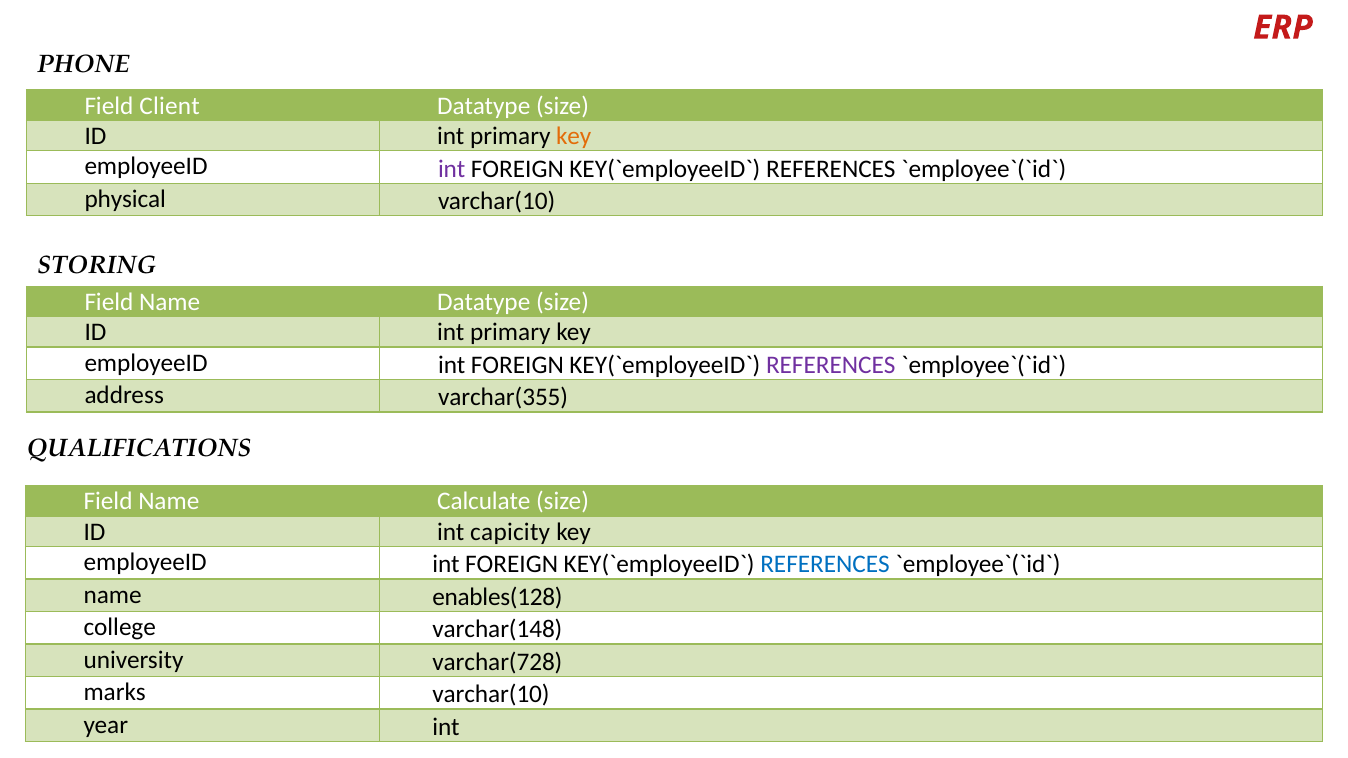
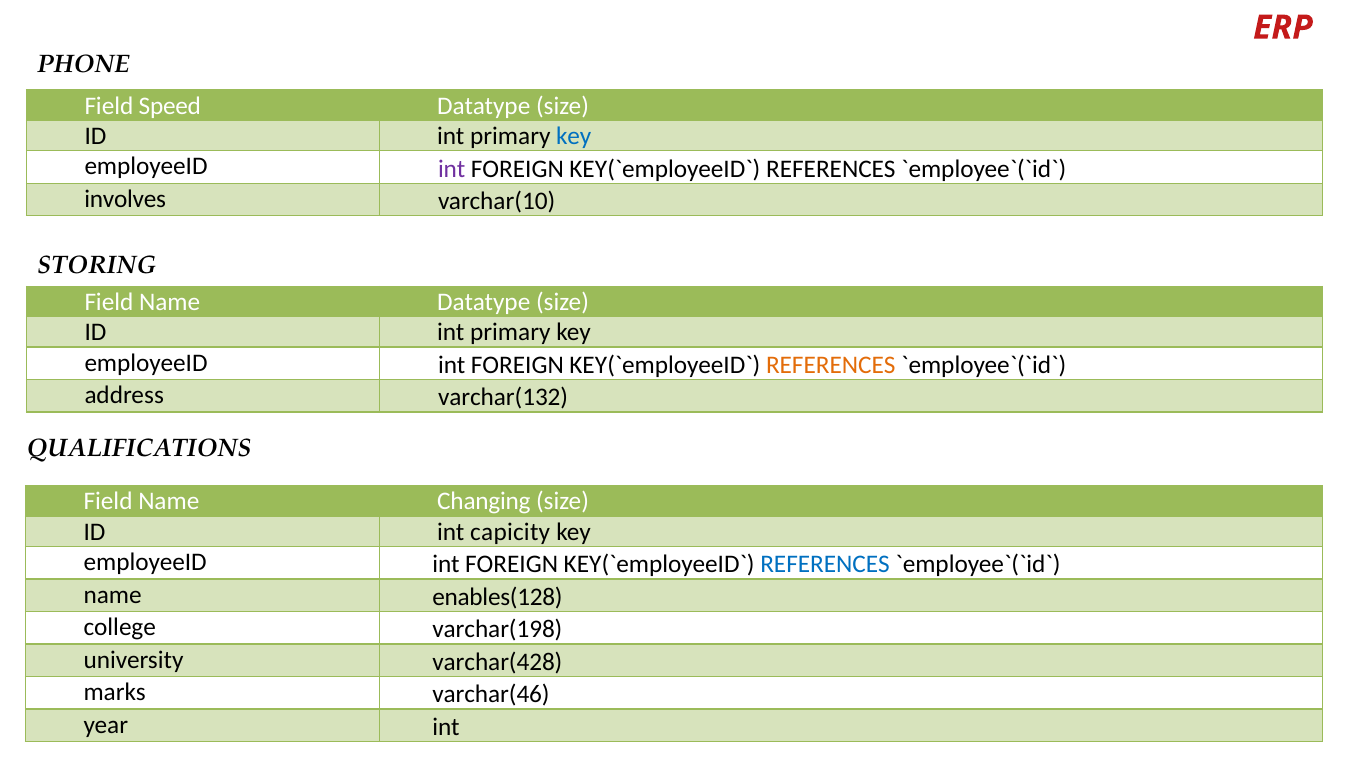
Client: Client -> Speed (170, 106)
key colour: orange -> blue (574, 136)
physical: physical -> involves (125, 199)
REFERENCES colour: purple -> orange (831, 365)
varchar(355: varchar(355 -> varchar(132 (503, 398)
Calculate: Calculate -> Changing (484, 502)
varchar(148: varchar(148 -> varchar(198 (497, 630)
varchar(728: varchar(728 -> varchar(428 (497, 662)
marks varchar(10: varchar(10 -> varchar(46 (491, 695)
